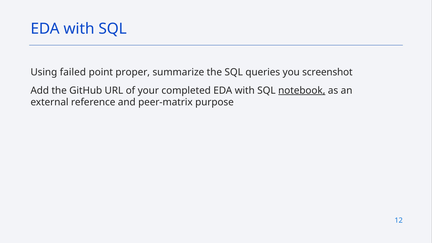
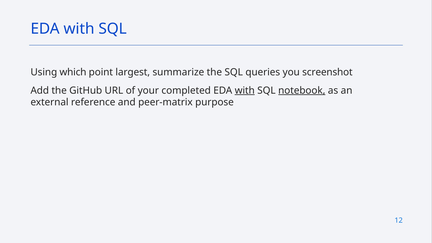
failed: failed -> which (73, 72)
proper: proper -> largest (133, 72)
with underline: none -> present (245, 90)
